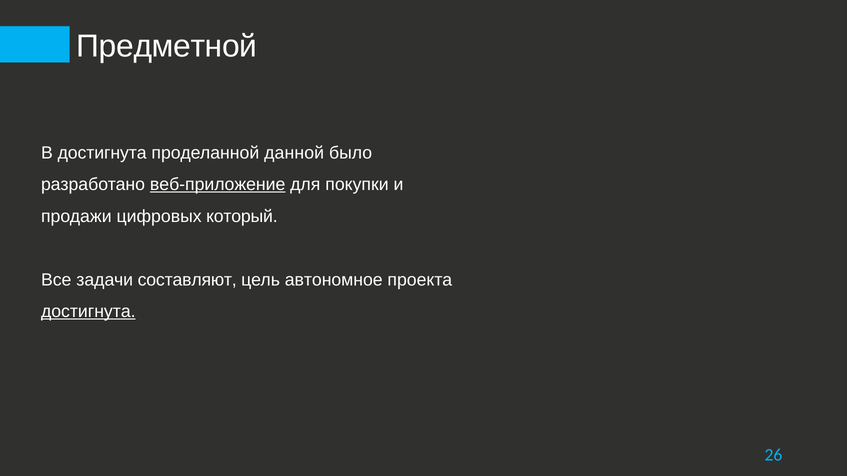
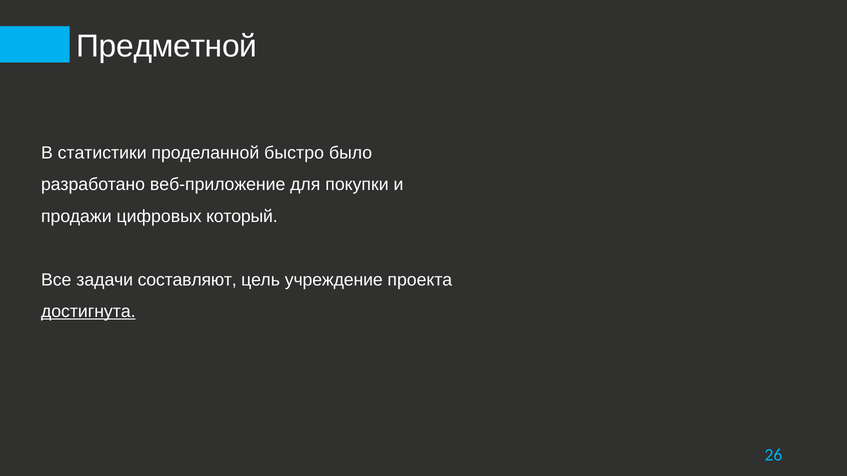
В достигнута: достигнута -> статистики (102, 153)
данной: данной -> быстро (294, 153)
веб-приложение underline: present -> none (218, 185)
автономное: автономное -> учреждение (334, 280)
